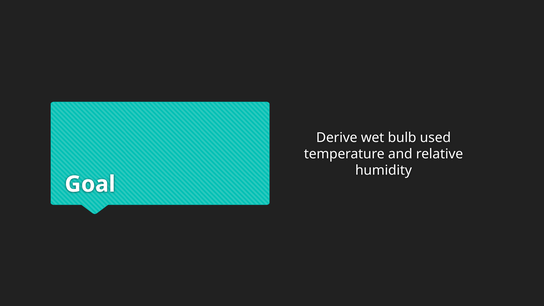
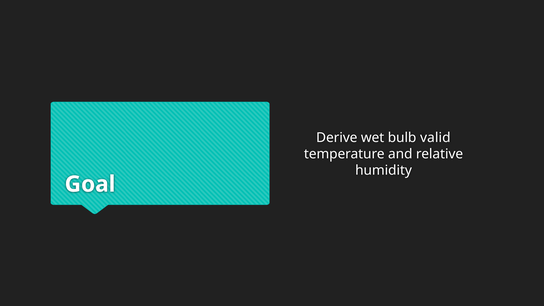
used: used -> valid (435, 138)
